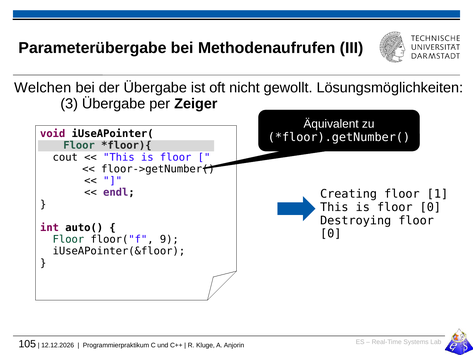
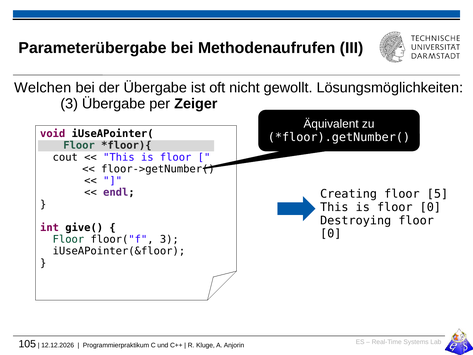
1: 1 -> 5 (437, 194)
auto(: auto( -> give( (84, 228)
floor("f 9: 9 -> 3 (169, 239)
